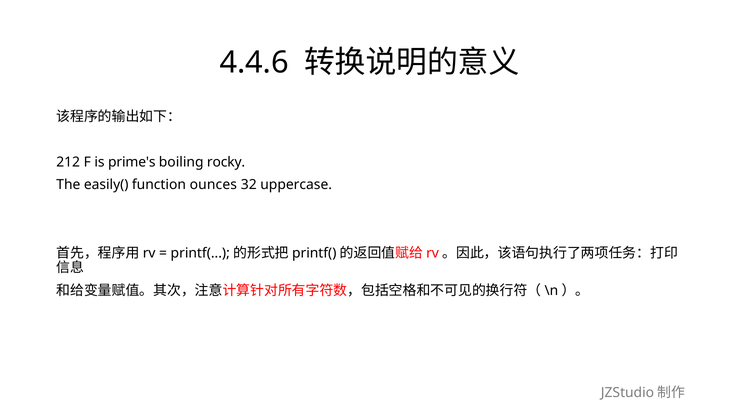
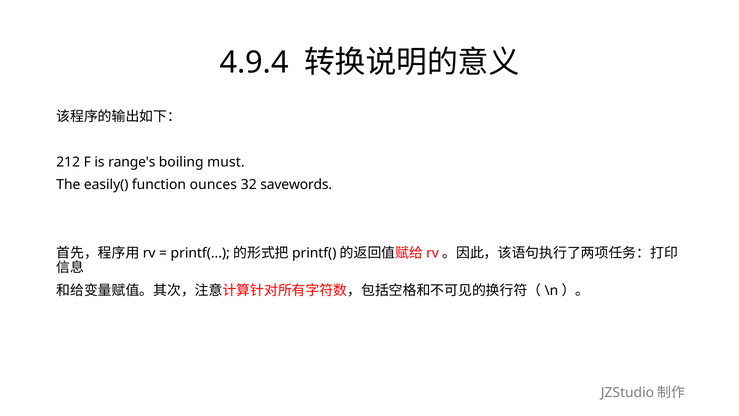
4.4.6: 4.4.6 -> 4.9.4 (254, 63)
prime's: prime's -> range's (132, 162)
rocky: rocky -> must (226, 162)
uppercase: uppercase -> savewords (296, 185)
